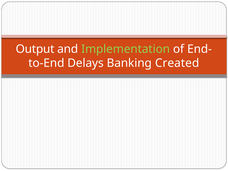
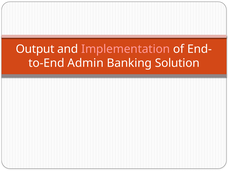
Implementation colour: light green -> pink (126, 49)
Delays: Delays -> Admin (86, 63)
Created: Created -> Solution (177, 63)
